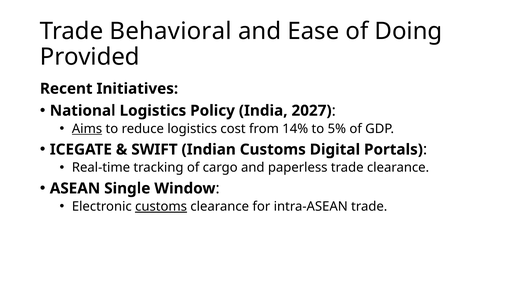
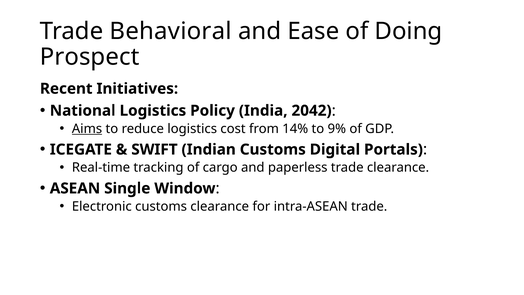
Provided: Provided -> Prospect (90, 57)
2027: 2027 -> 2042 (312, 111)
5%: 5% -> 9% (337, 129)
customs underline: present -> none (161, 206)
